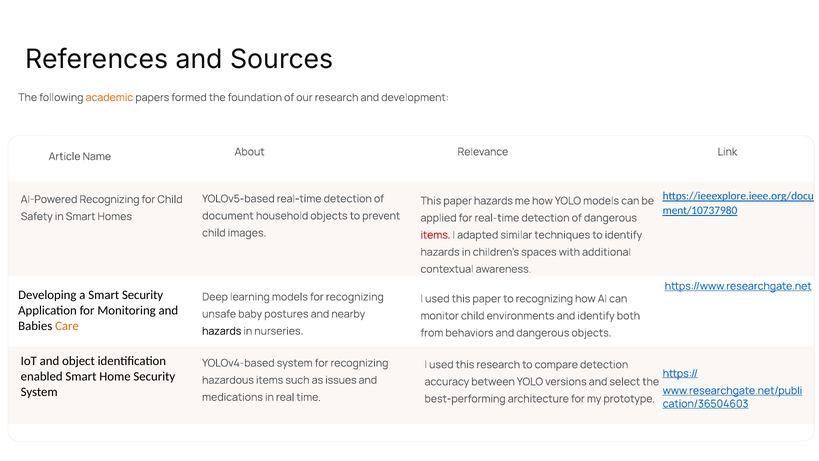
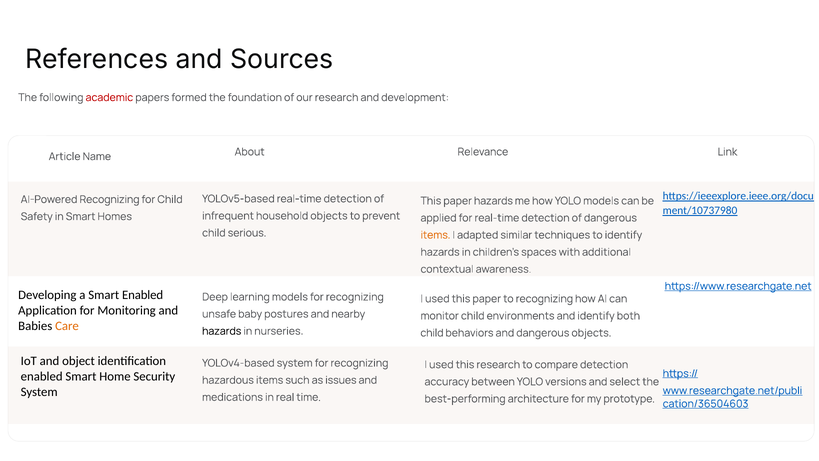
academic colour: orange -> red (109, 97)
document: document -> infrequent (228, 216)
images: images -> serious (247, 233)
items colour: red -> orange (436, 235)
Smart Security: Security -> Enabled (143, 295)
from: from -> child (432, 333)
